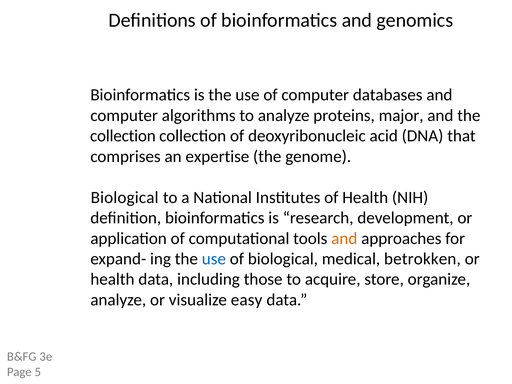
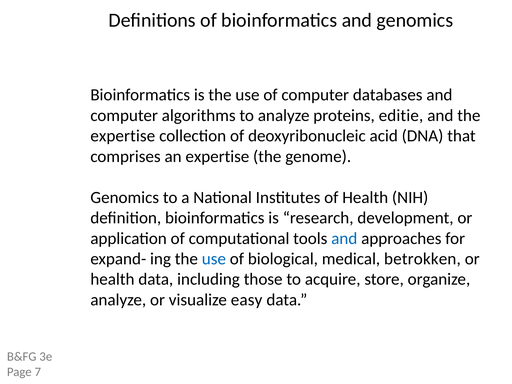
major: major -> editie (401, 115)
collection: collection -> expertise (123, 136)
Biological: Biological -> Genomics (125, 197)
and colour: orange -> blue (344, 238)
5: 5 -> 7 (38, 372)
